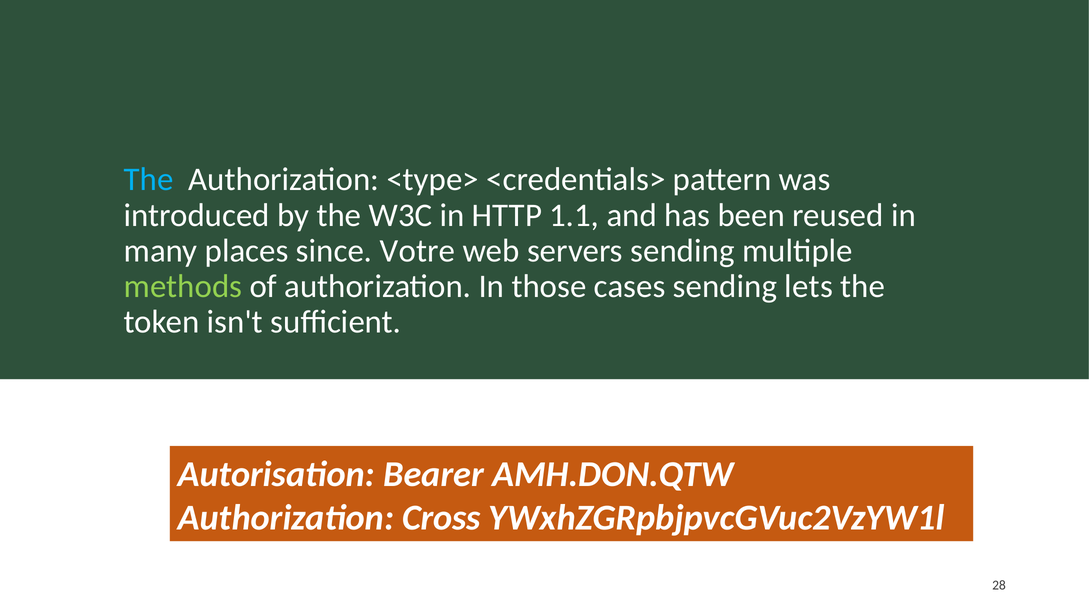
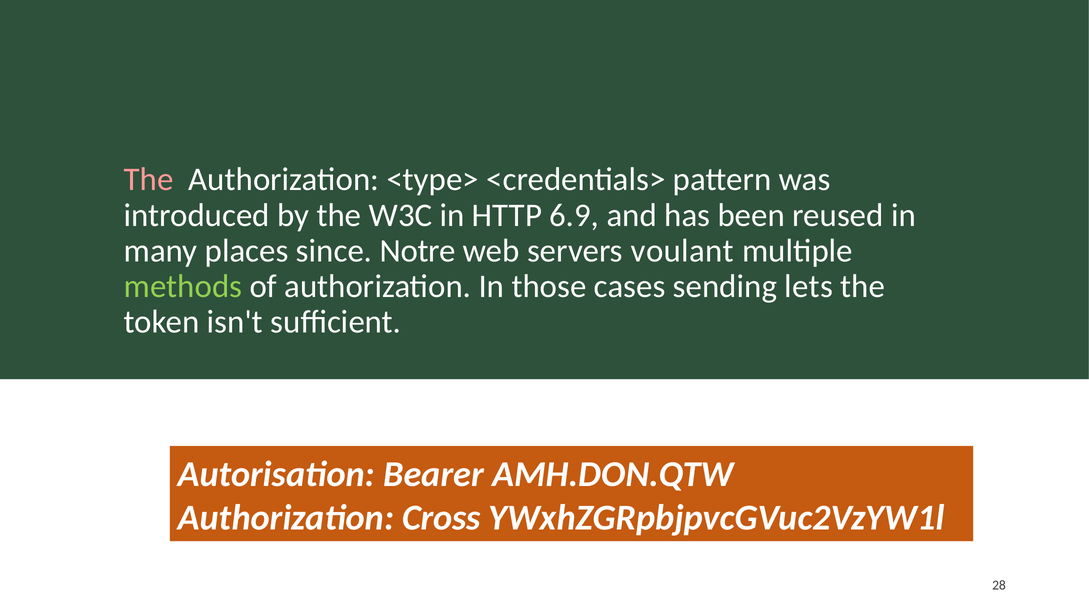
The colour: light blue -> pink (149, 179)
1.1: 1.1 -> 6.9 (574, 215)
Votre: Votre -> Notre (418, 251)
servers sending: sending -> voulant (682, 251)
